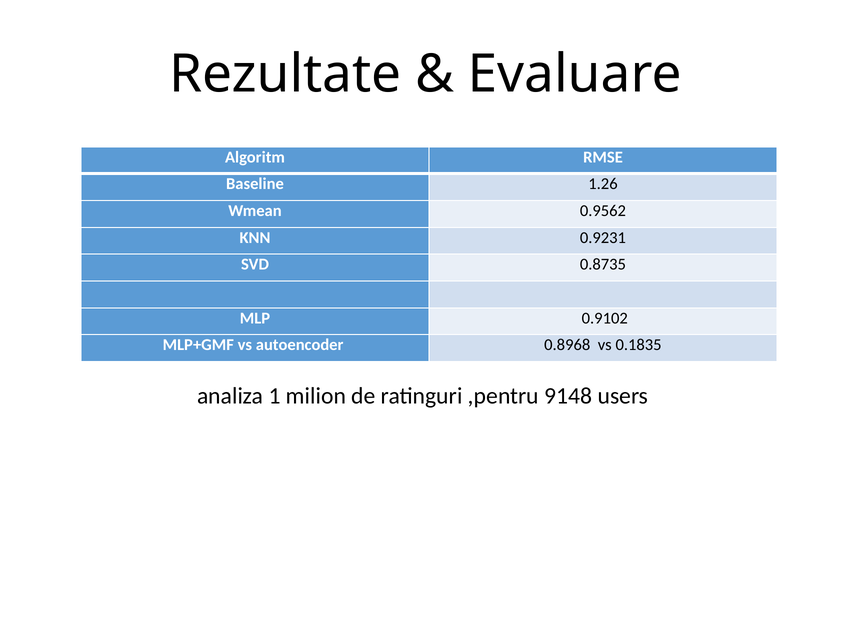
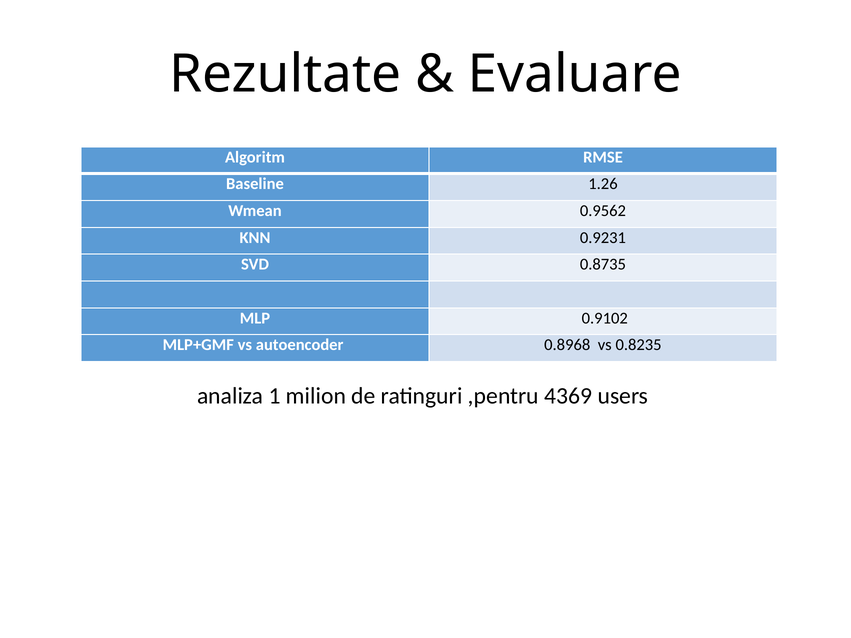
0.1835: 0.1835 -> 0.8235 (639, 345)
9148: 9148 -> 4369 (568, 396)
